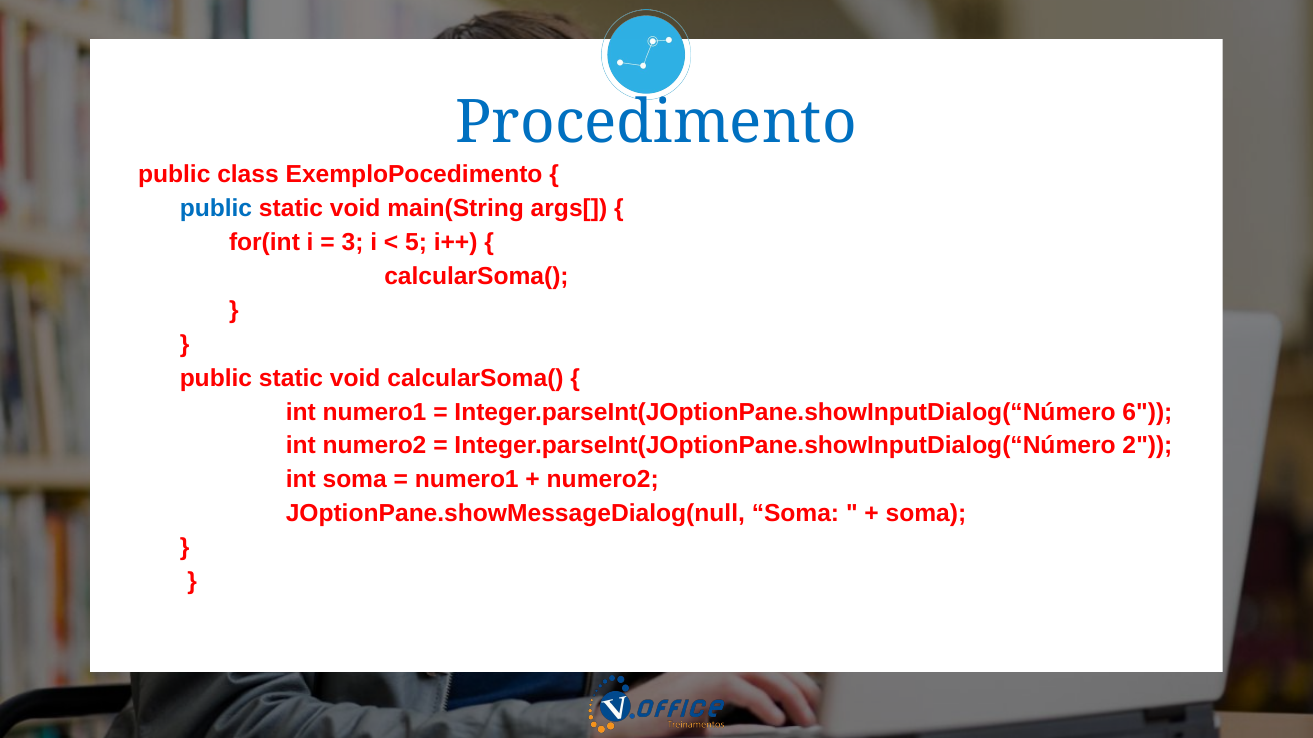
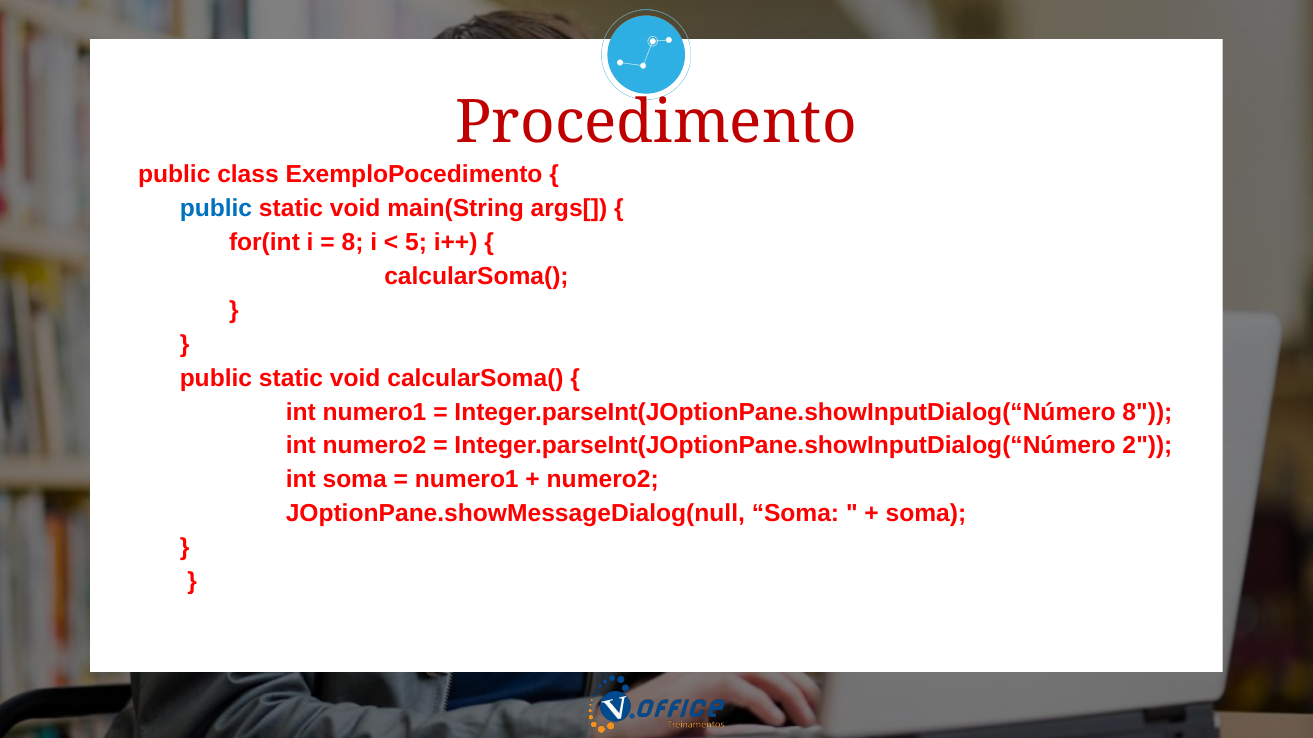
Procedimento colour: blue -> red (656, 123)
3: 3 -> 8 (353, 242)
Integer.parseInt(JOptionPane.showInputDialog(“Número 6: 6 -> 8 (1147, 412)
